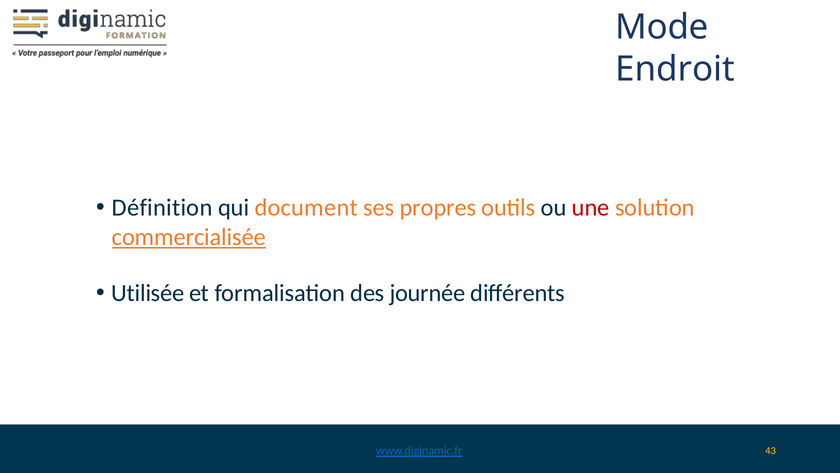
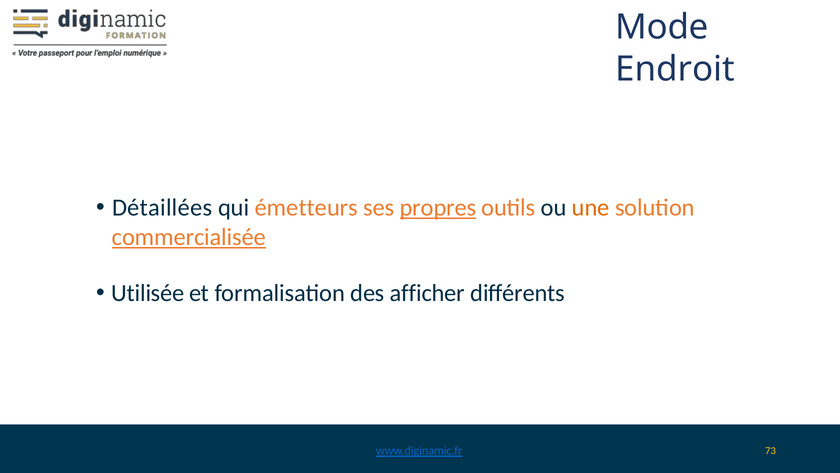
Définition: Définition -> Détaillées (162, 208)
document: document -> émetteurs (306, 208)
propres underline: none -> present (438, 208)
une colour: red -> orange (591, 208)
journée: journée -> afficher (427, 293)
43: 43 -> 73 (771, 450)
